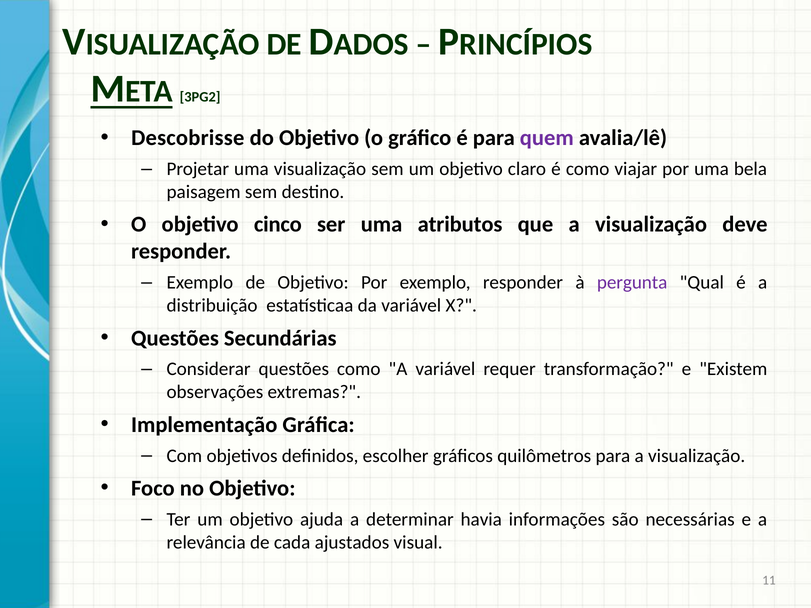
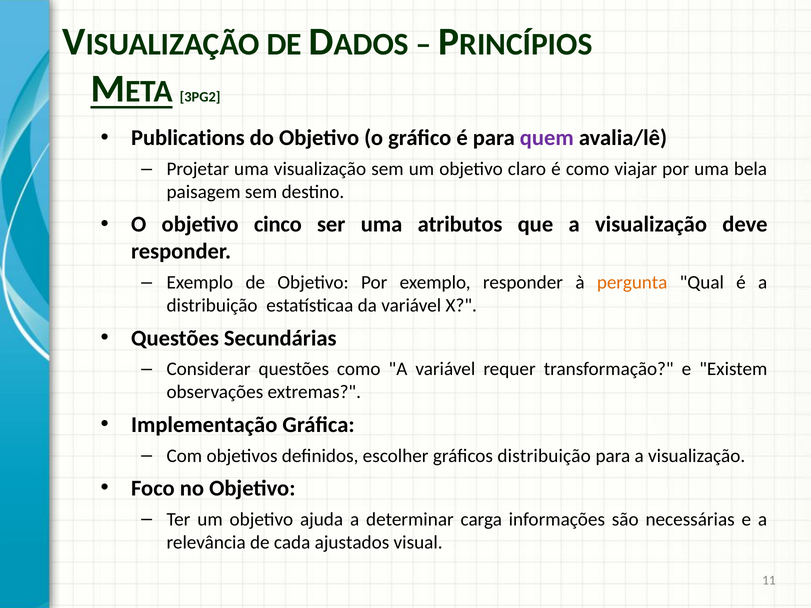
Descobrisse: Descobrisse -> Publications (188, 138)
pergunta colour: purple -> orange (632, 283)
gráficos quilômetros: quilômetros -> distribuição (544, 456)
havia: havia -> carga (481, 519)
